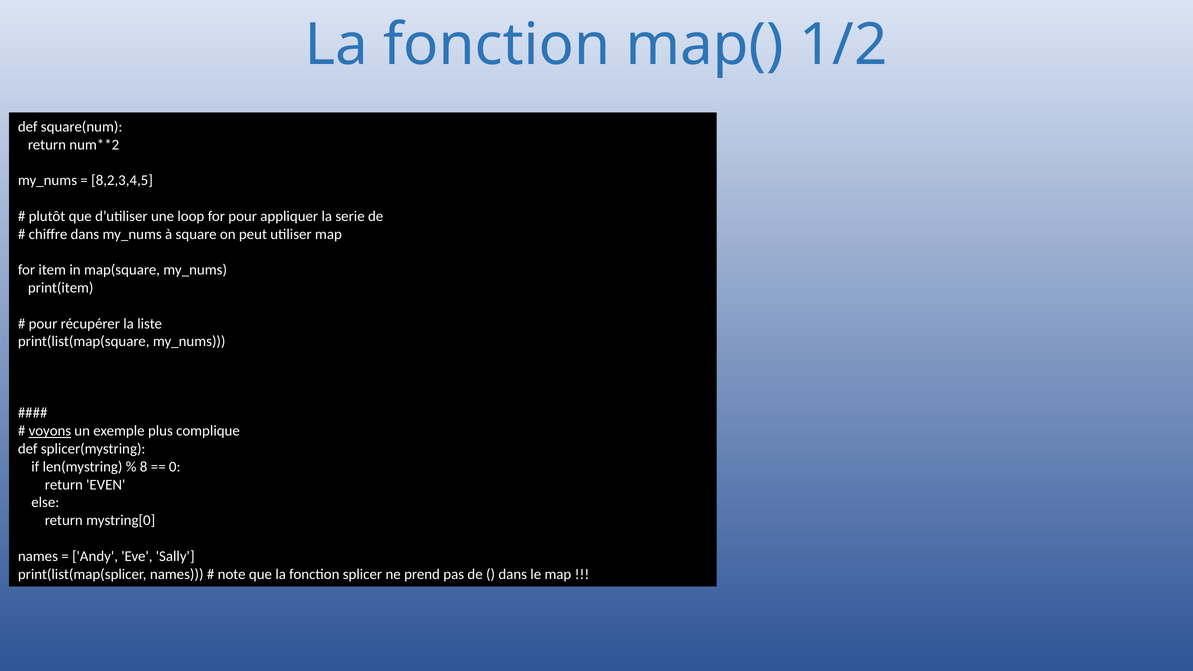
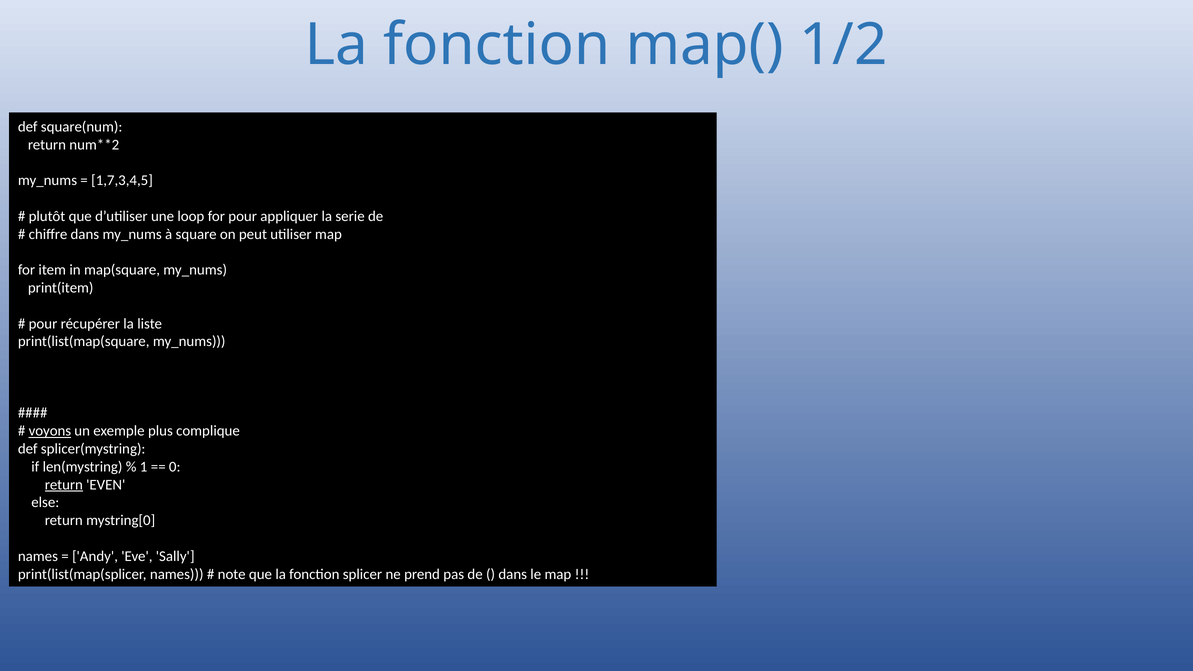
8,2,3,4,5: 8,2,3,4,5 -> 1,7,3,4,5 (122, 180)
8: 8 -> 1 (144, 467)
return underline: none -> present (64, 485)
